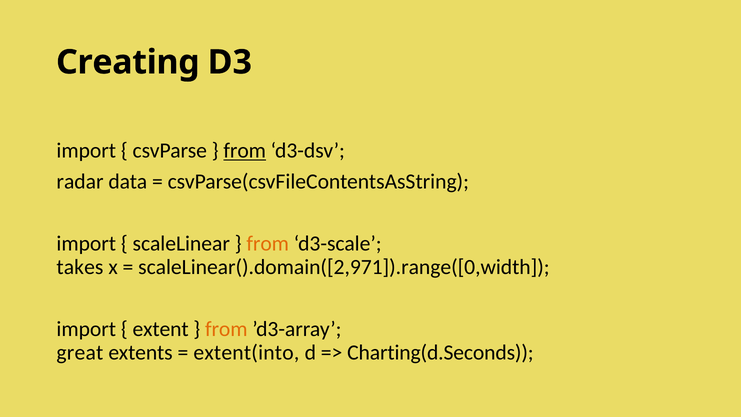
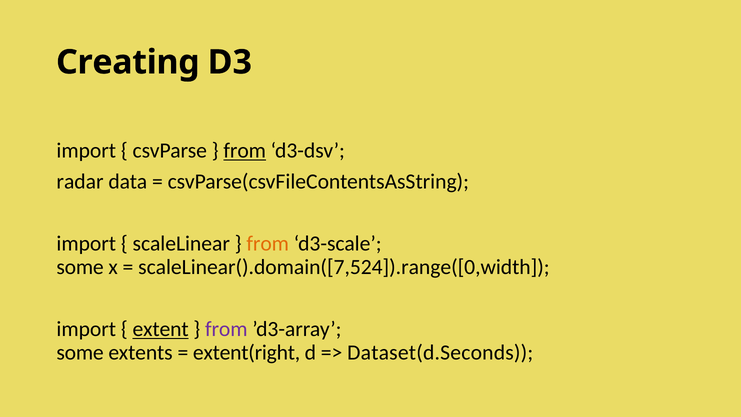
takes: takes -> some (80, 267)
scaleLinear().domain([2,971]).range([0,width: scaleLinear().domain([2,971]).range([0,width -> scaleLinear().domain([7,524]).range([0,width (344, 267)
extent underline: none -> present (161, 329)
from colour: orange -> purple (226, 329)
great: great -> some (80, 352)
extent(into: extent(into -> extent(right (247, 352)
Charting(d.Seconds: Charting(d.Seconds -> Dataset(d.Seconds (440, 352)
